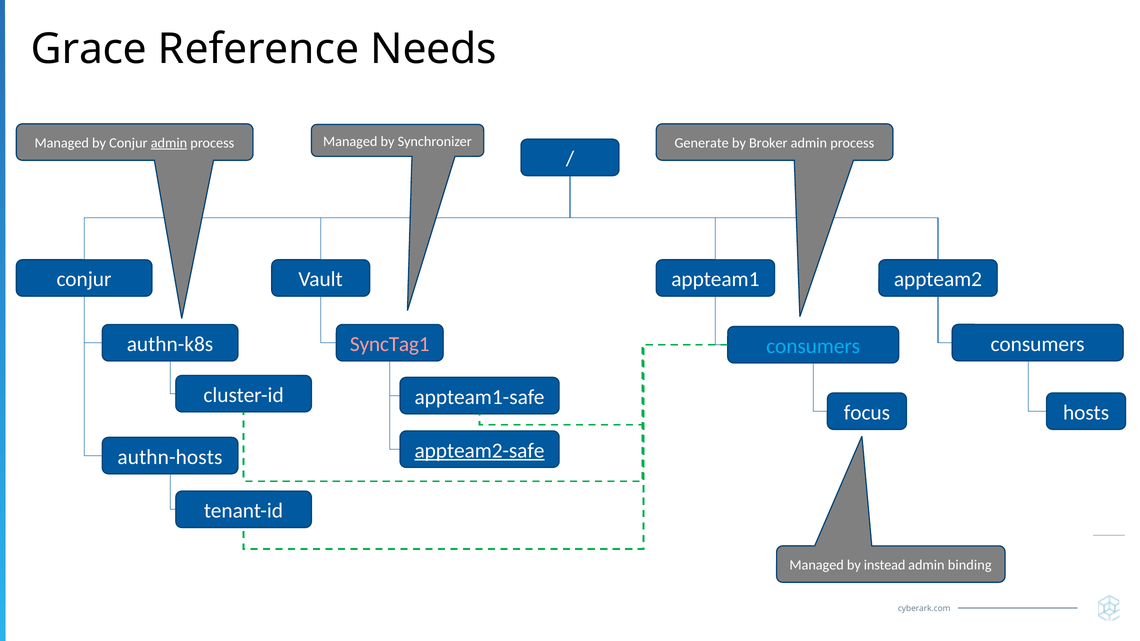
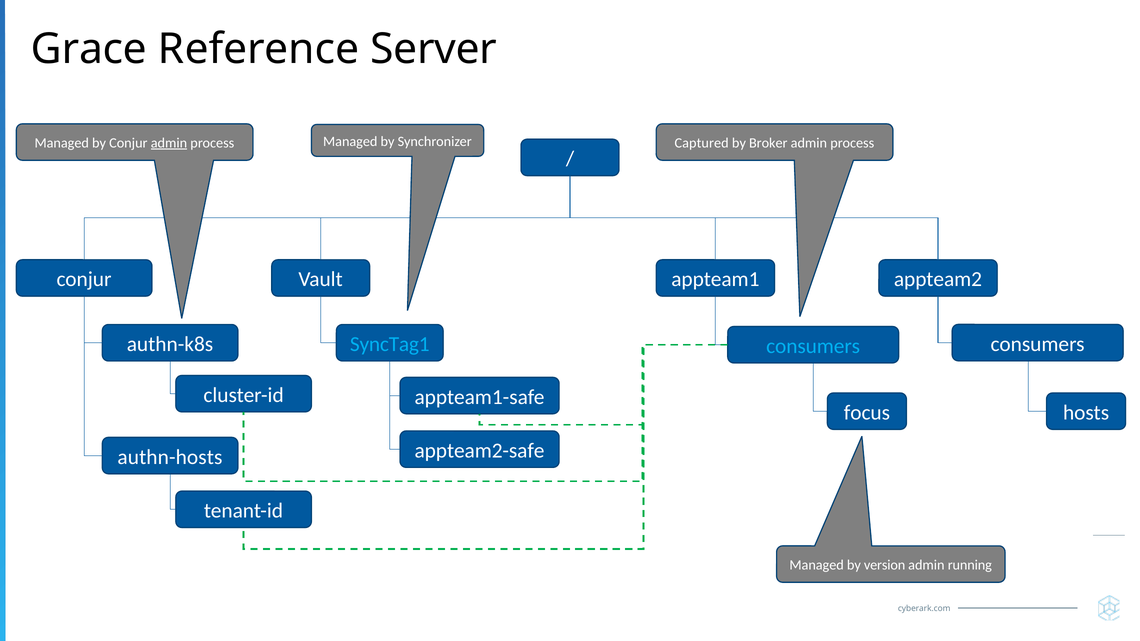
Needs: Needs -> Server (434, 49)
Generate: Generate -> Captured (702, 143)
SyncTag1 colour: pink -> light blue (390, 344)
appteam2-safe underline: present -> none (480, 451)
instead: instead -> version (885, 565)
binding: binding -> running (970, 565)
